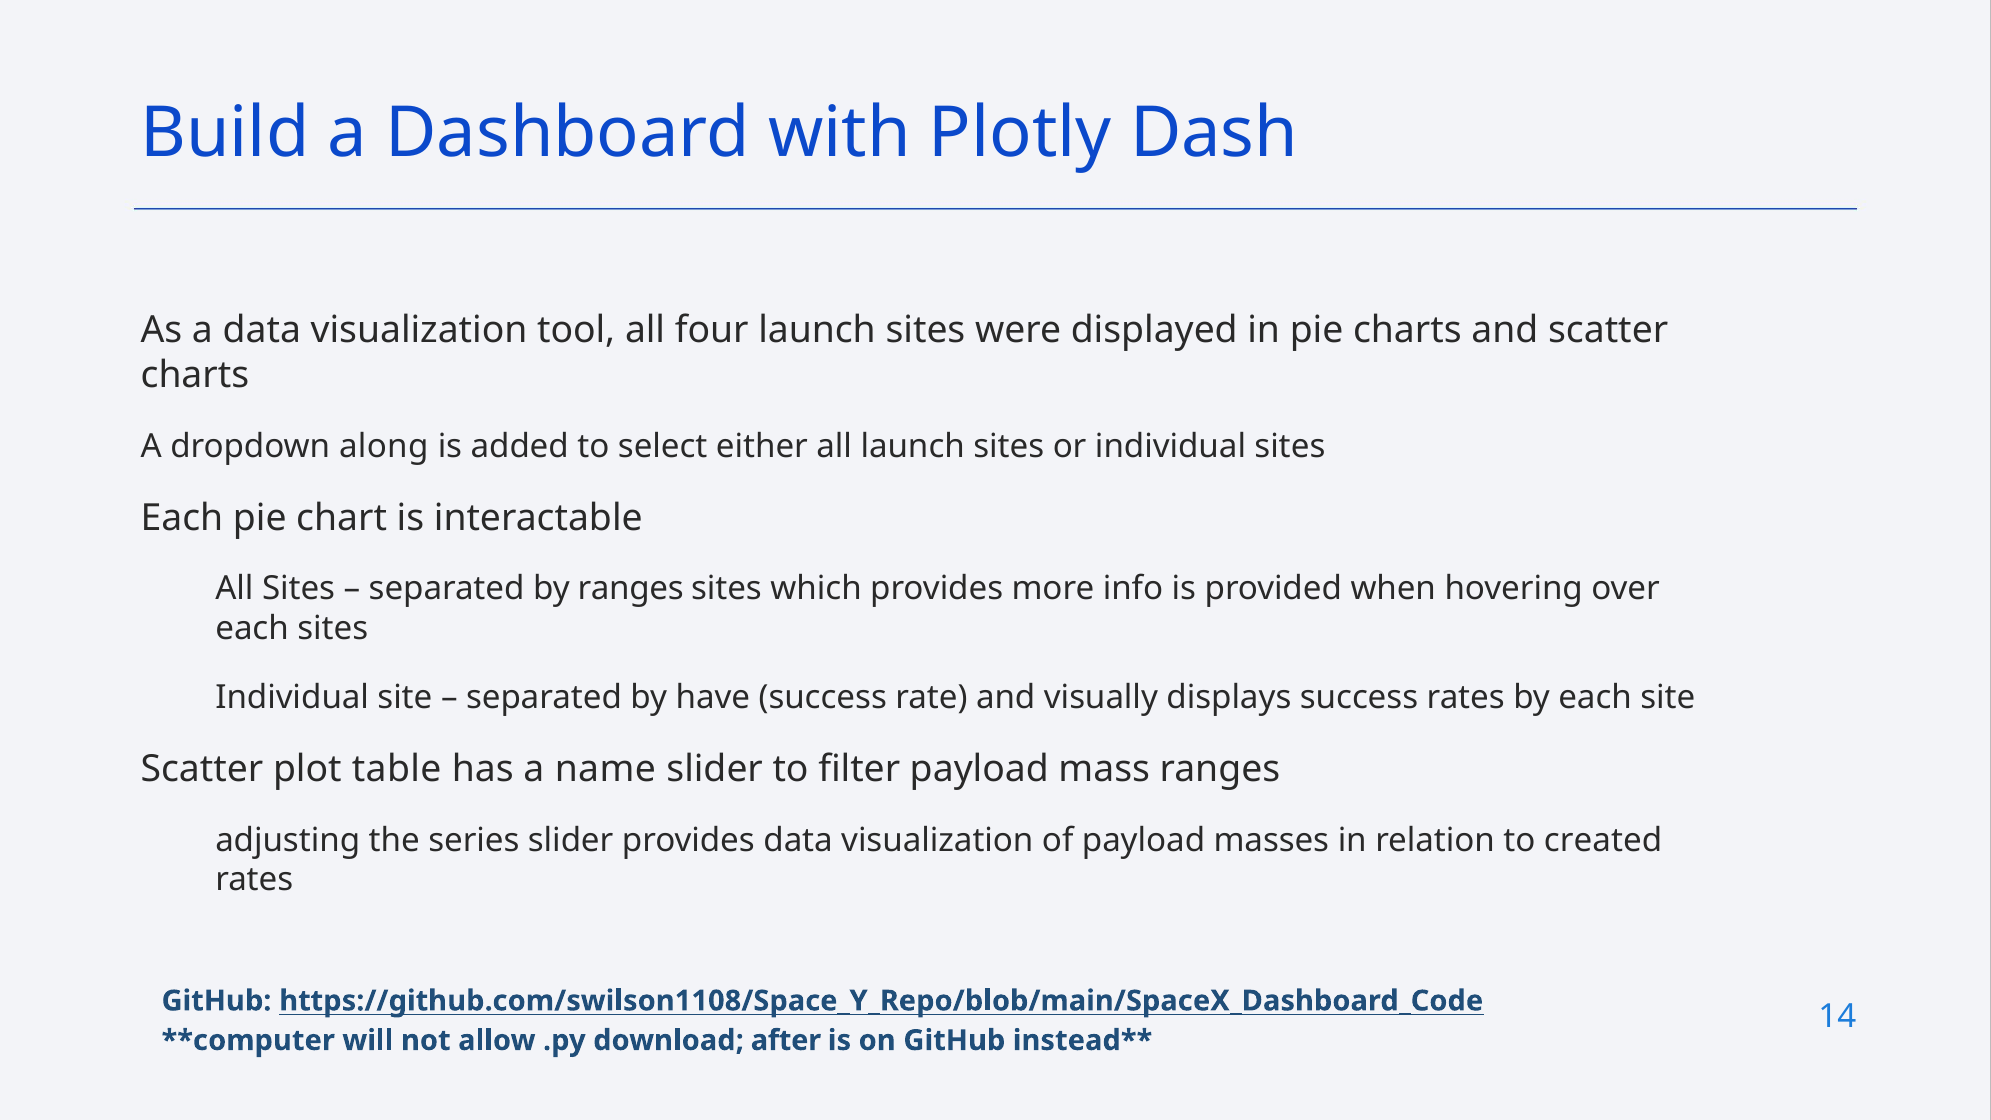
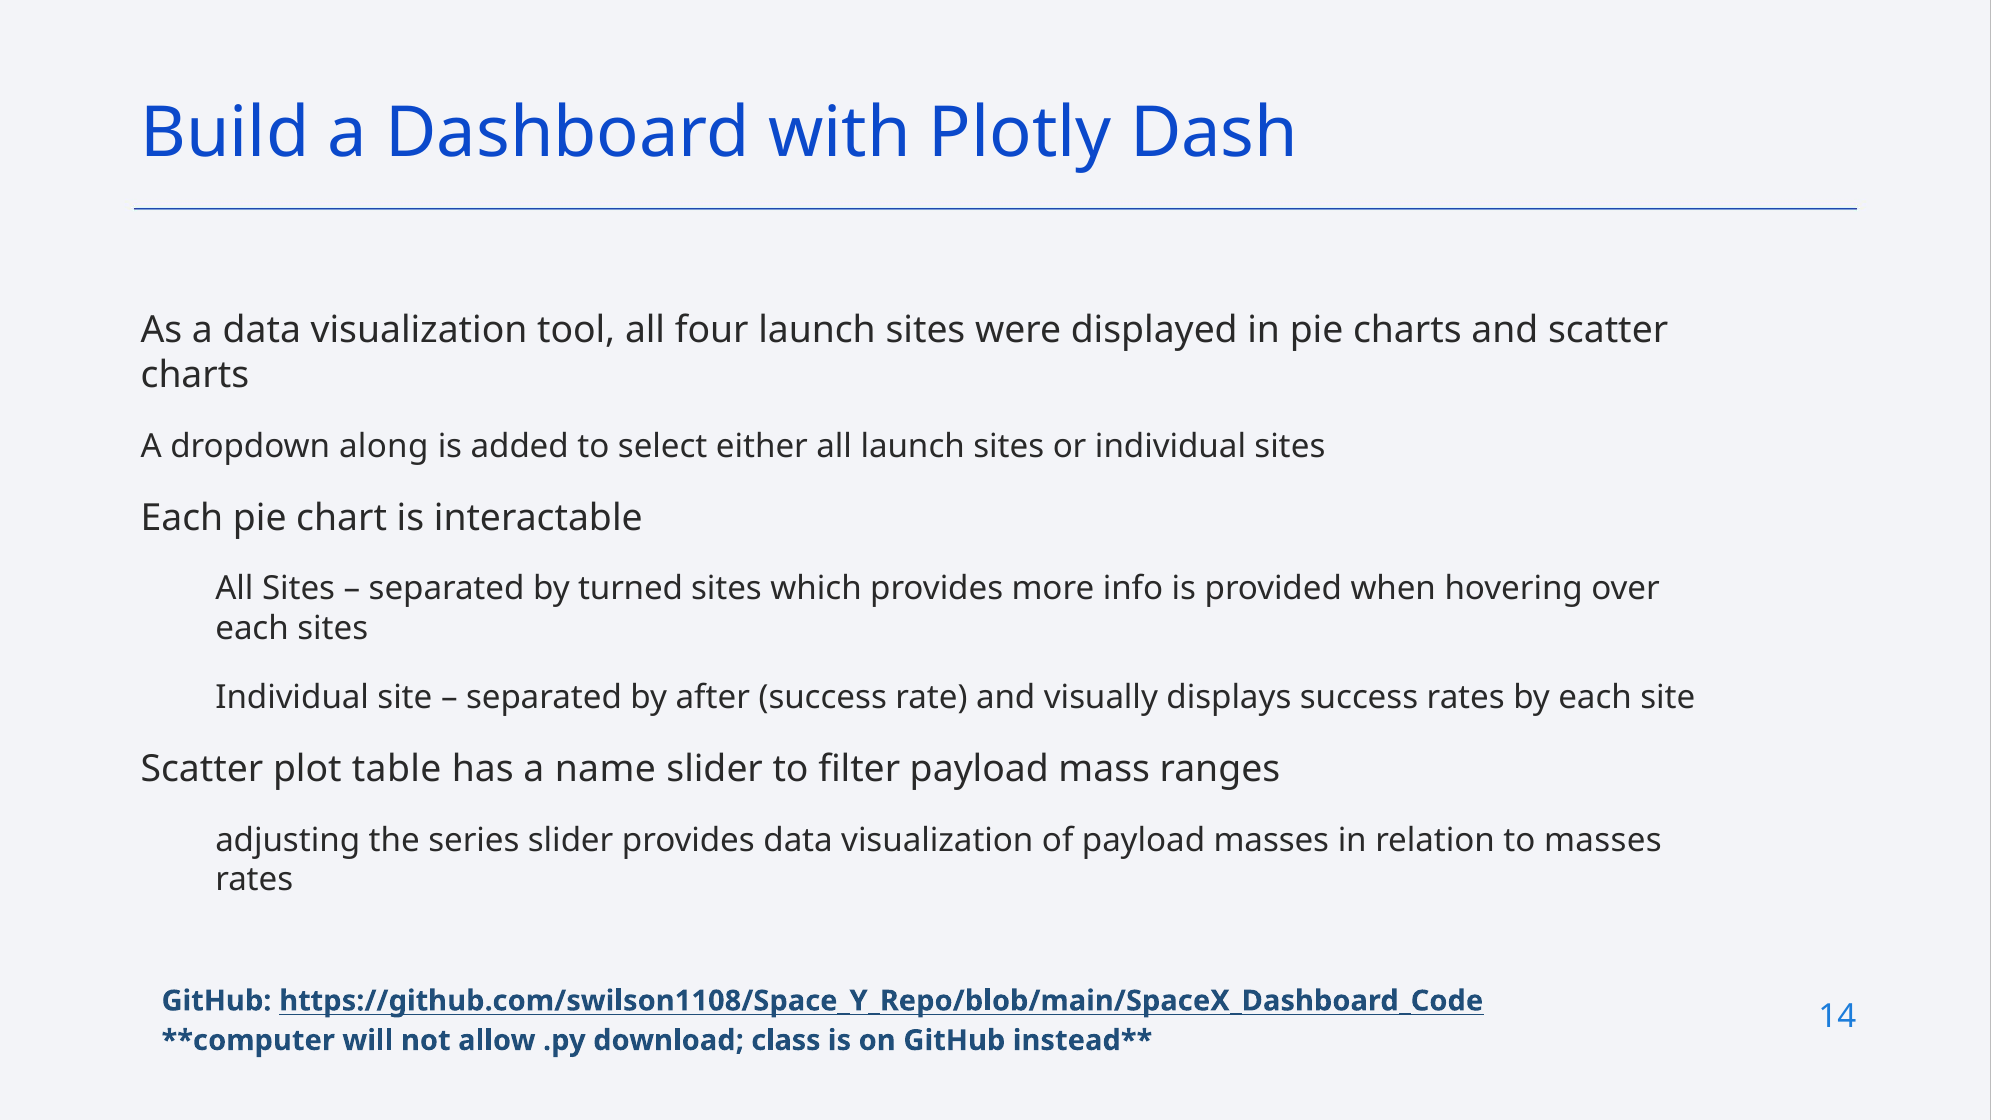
by ranges: ranges -> turned (631, 589)
have: have -> after (713, 698)
to created: created -> masses (1603, 840)
after: after -> class (786, 1040)
